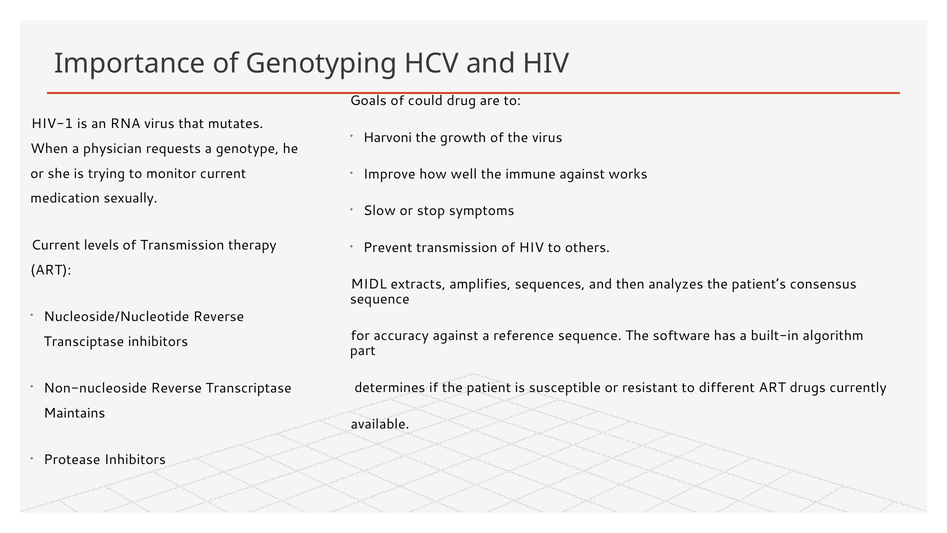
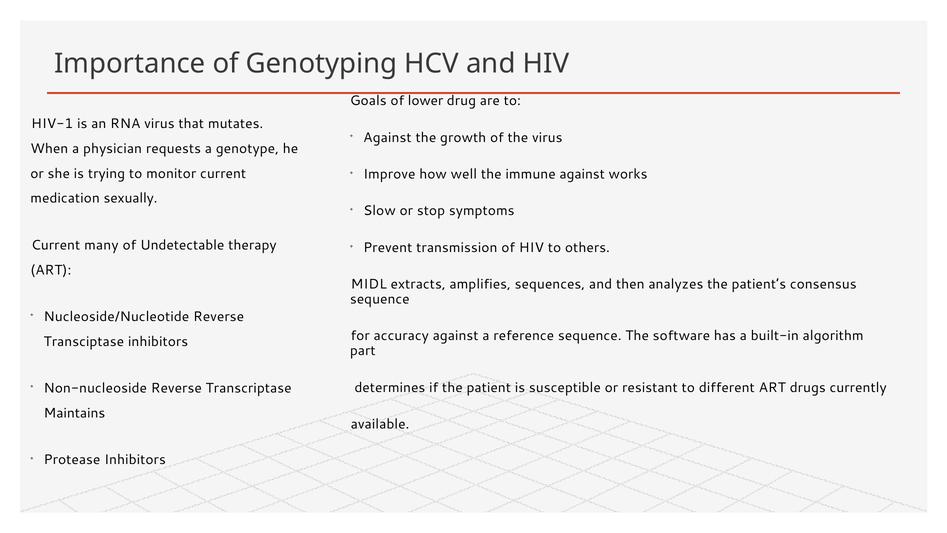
could: could -> lower (426, 101)
Harvoni: Harvoni -> Against (387, 137)
levels: levels -> many (101, 245)
of Transmission: Transmission -> Undetectable (182, 245)
